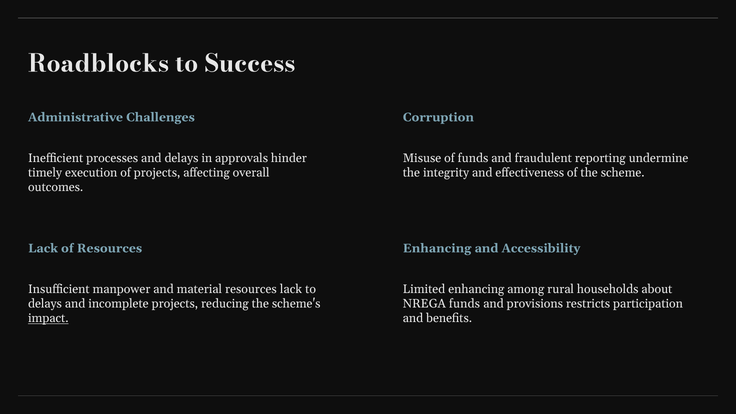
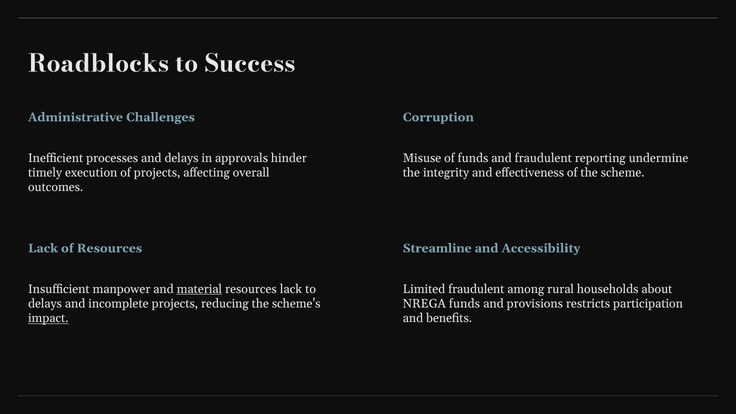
Enhancing: Enhancing -> Streamline (437, 248)
material underline: none -> present (199, 289)
Limited enhancing: enhancing -> fraudulent (476, 289)
